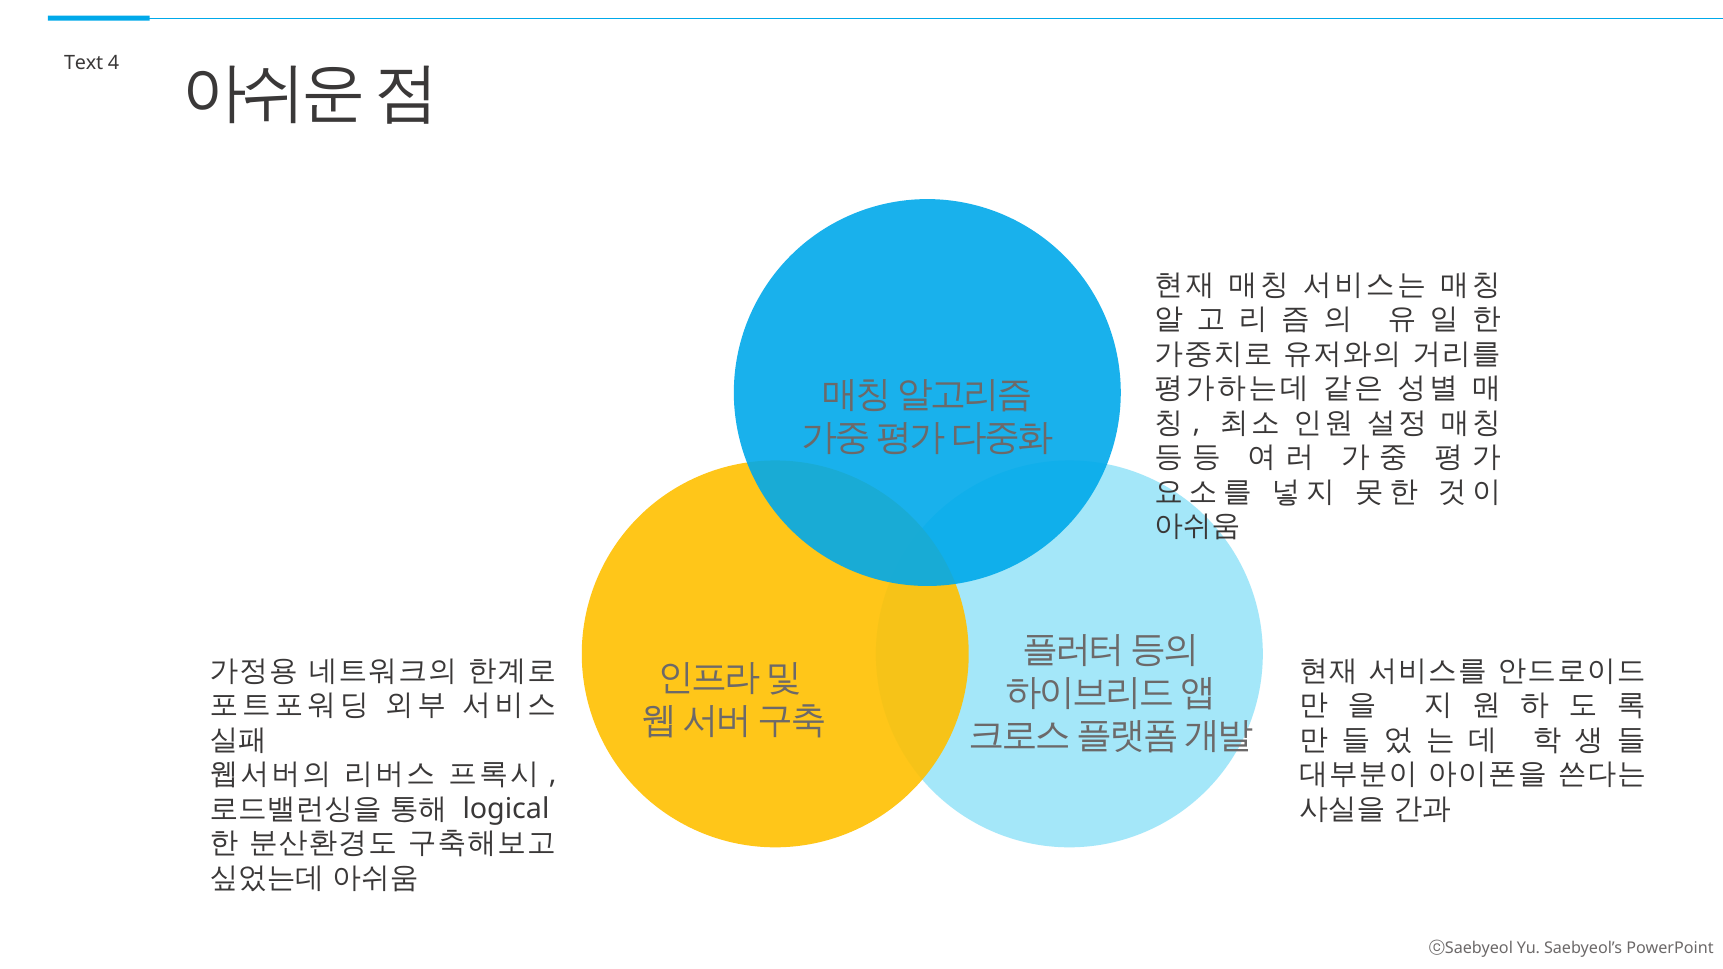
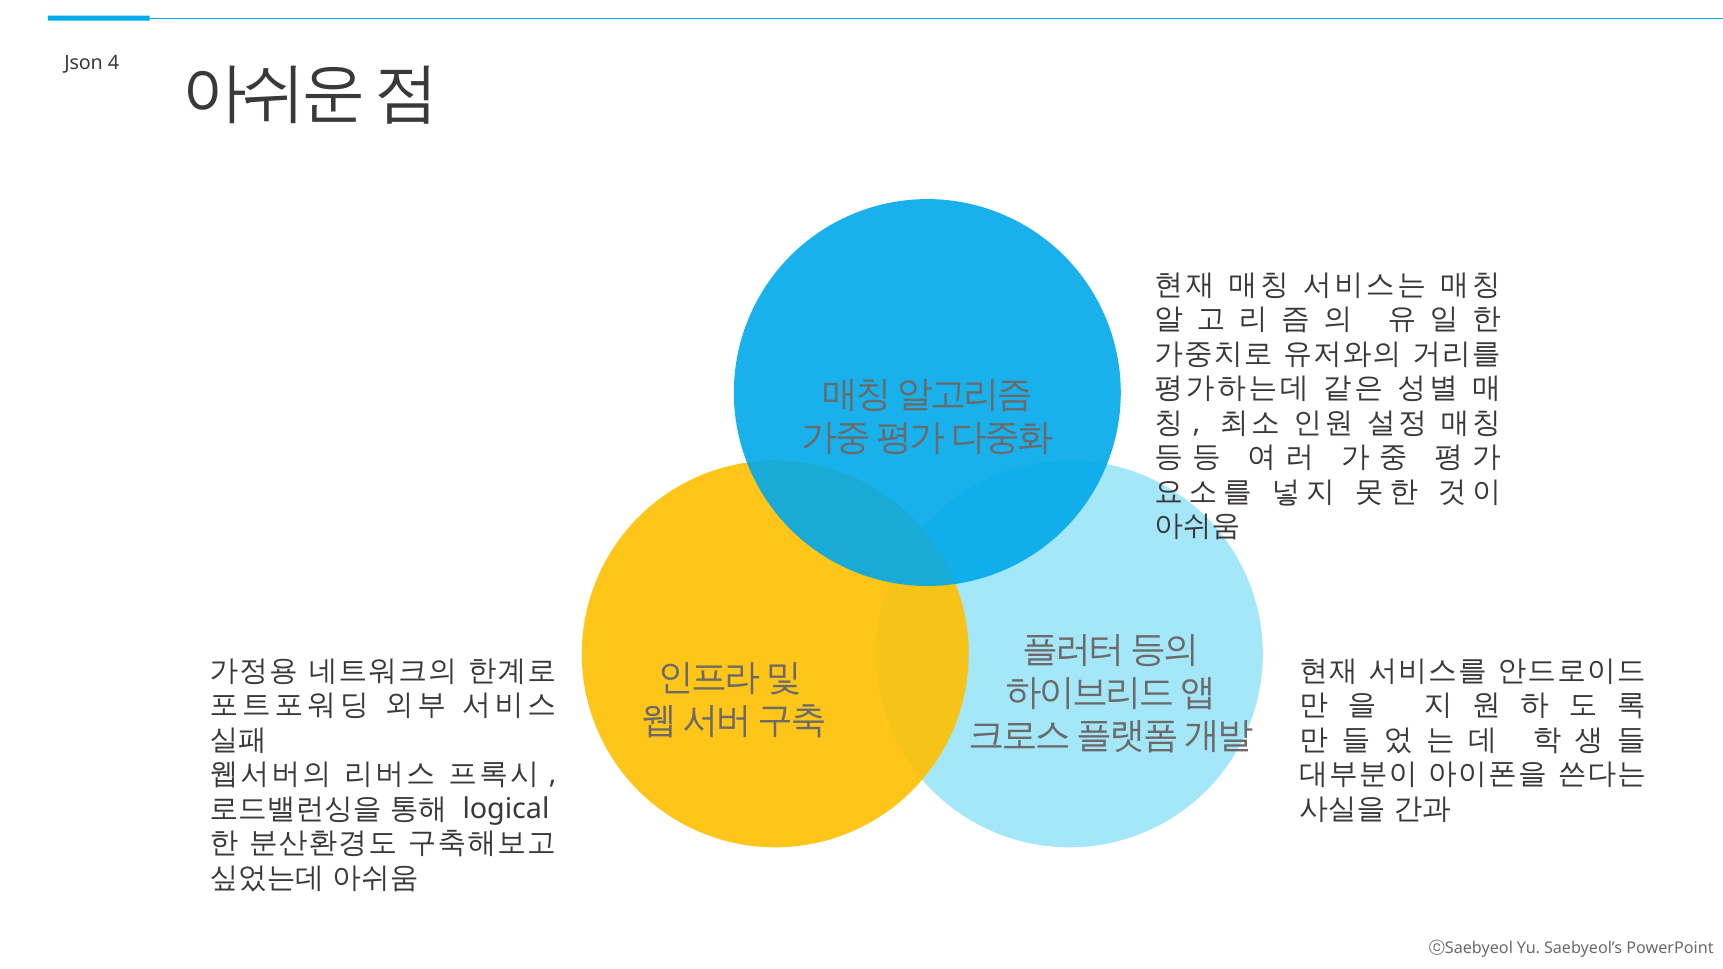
Text: Text -> Json (84, 63)
